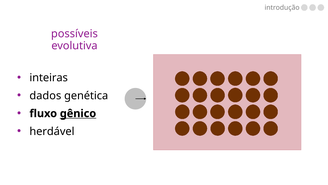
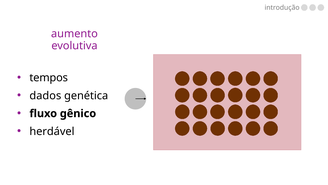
possíveis: possíveis -> aumento (74, 34)
inteiras: inteiras -> tempos (49, 78)
gênico underline: present -> none (78, 113)
